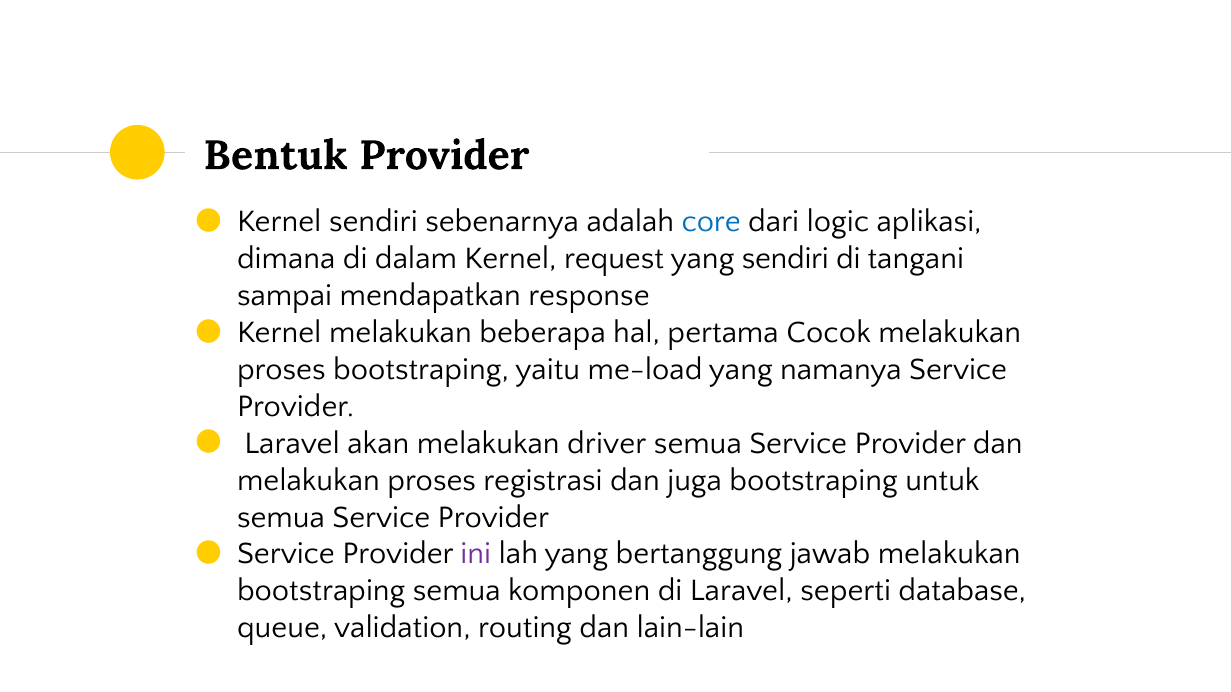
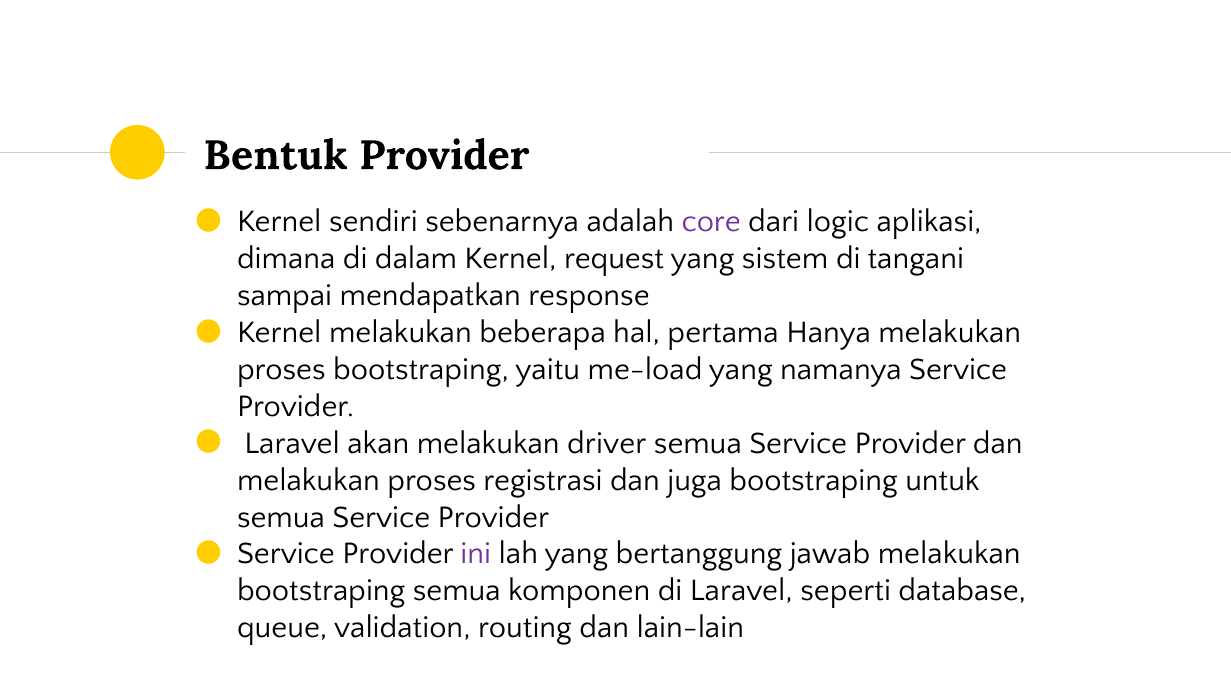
core colour: blue -> purple (711, 222)
yang sendiri: sendiri -> sistem (785, 259)
Cocok: Cocok -> Hanya (829, 333)
